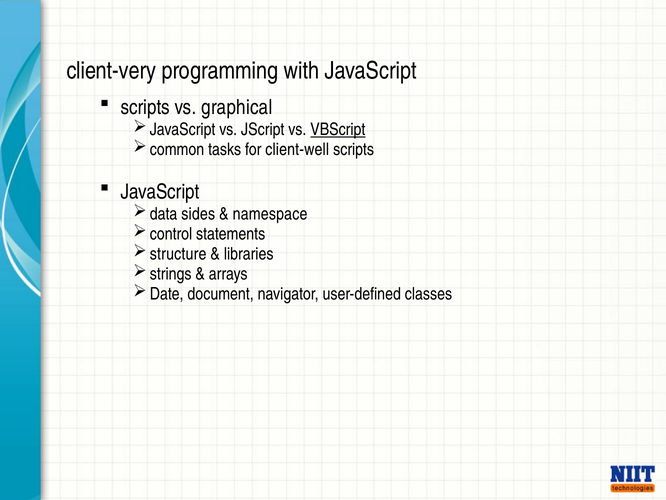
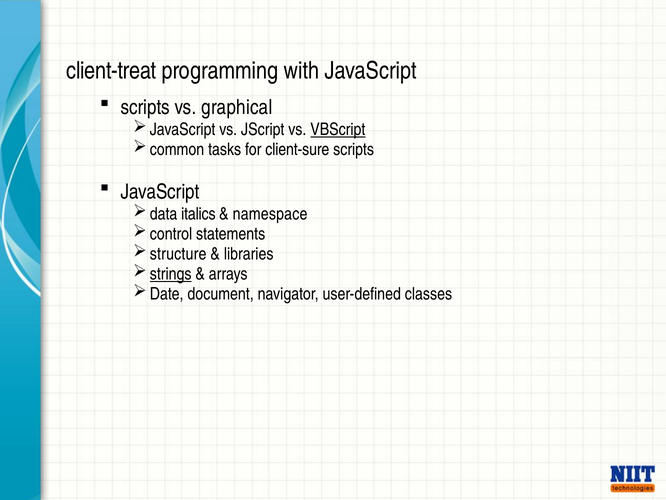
client-very: client-very -> client-treat (111, 70)
client-well: client-well -> client-sure (297, 149)
sides: sides -> italics (198, 214)
strings underline: none -> present (171, 274)
